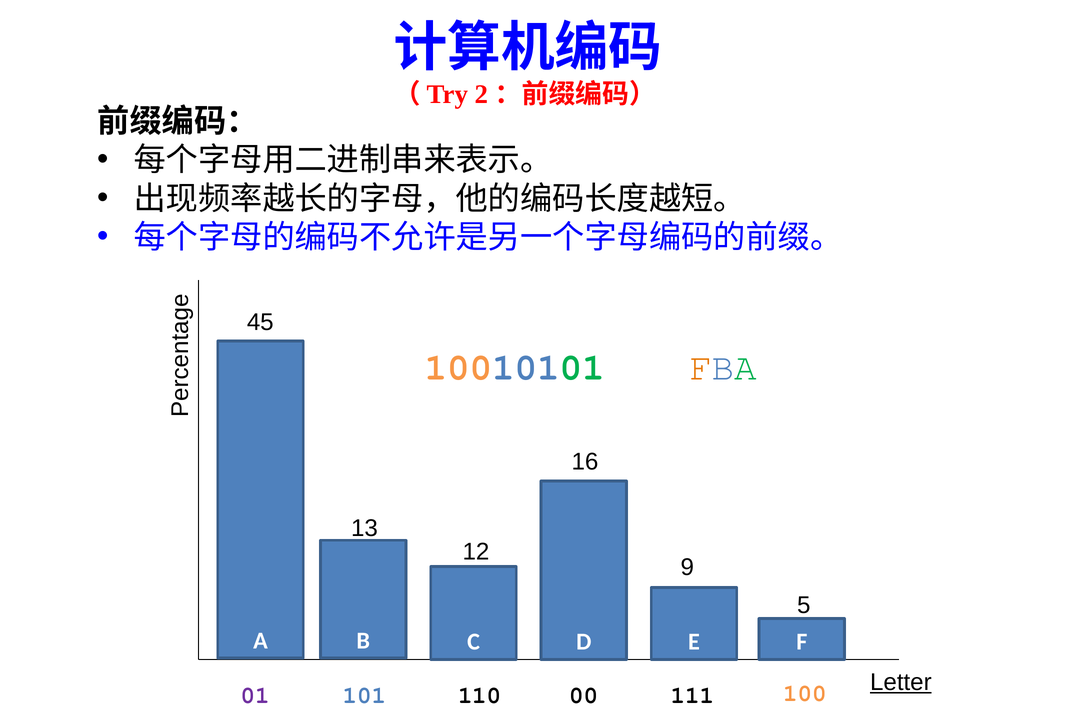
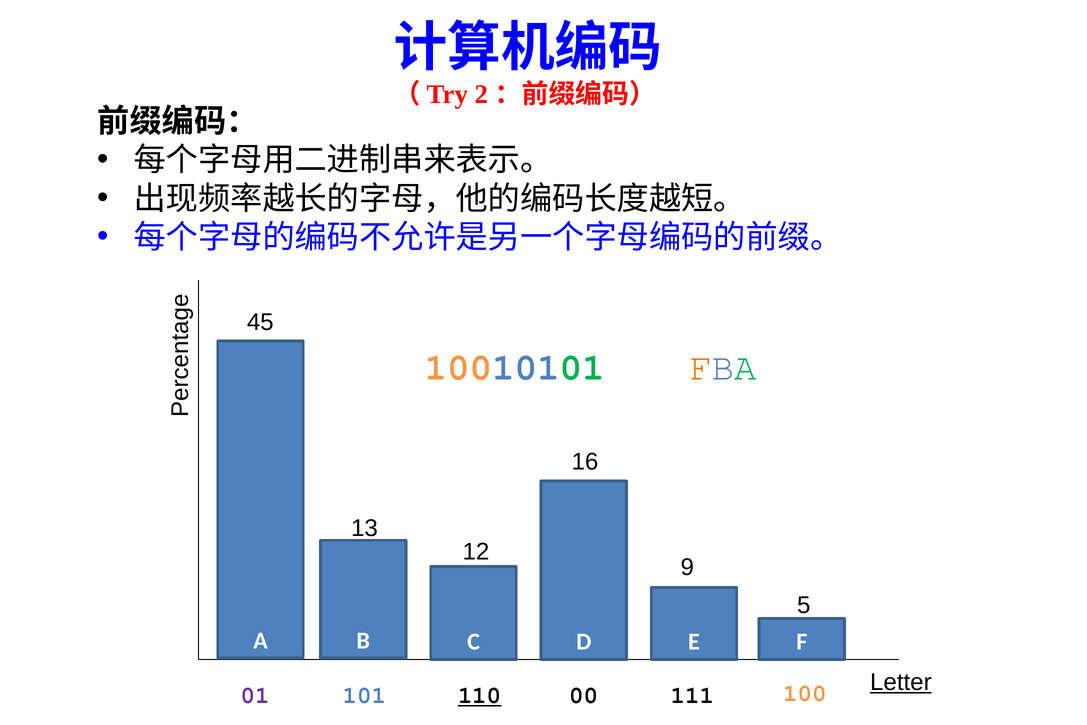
110 underline: none -> present (480, 695)
